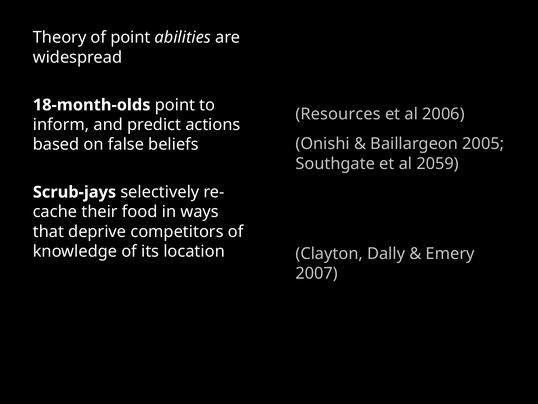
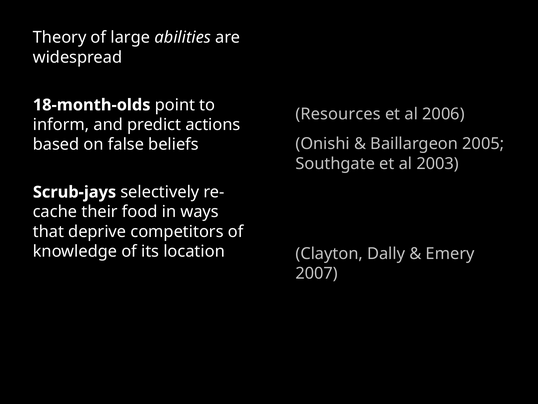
of point: point -> large (130, 37)
2059: 2059 -> 2003 (438, 163)
